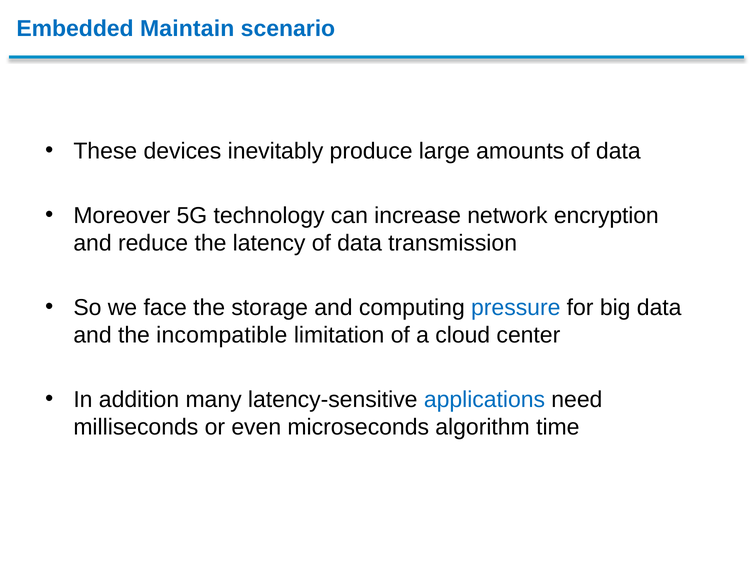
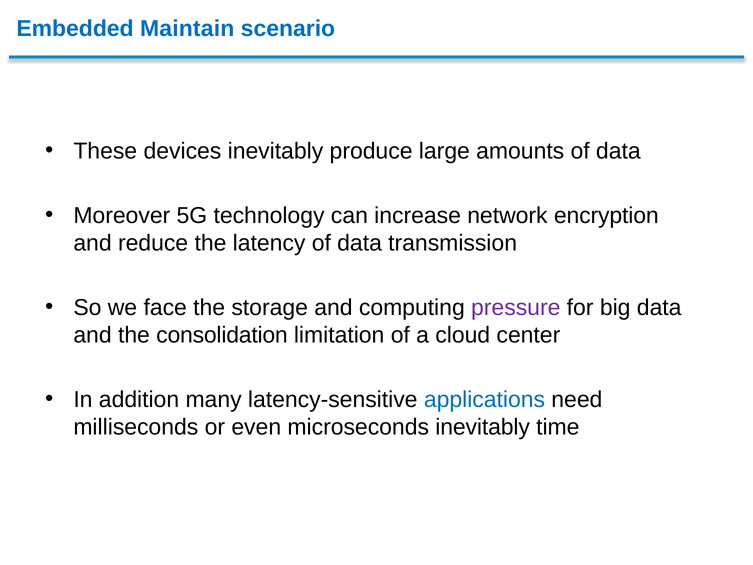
pressure colour: blue -> purple (516, 307)
incompatible: incompatible -> consolidation (222, 335)
microseconds algorithm: algorithm -> inevitably (483, 427)
